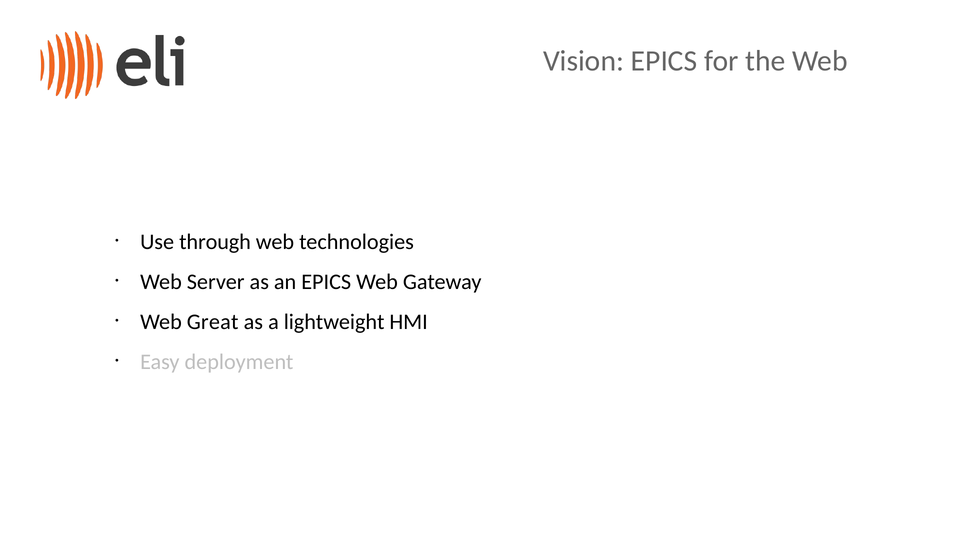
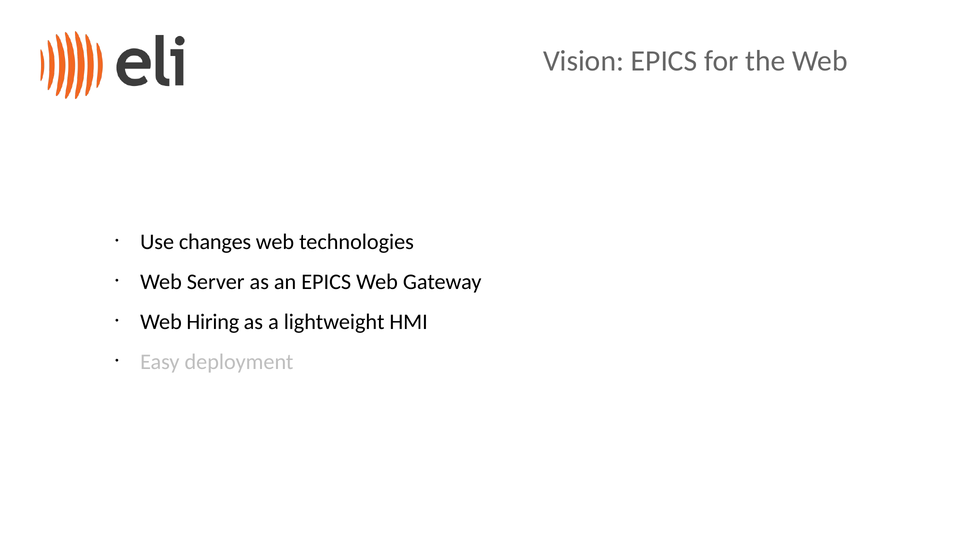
through: through -> changes (215, 242)
Great: Great -> Hiring (213, 322)
